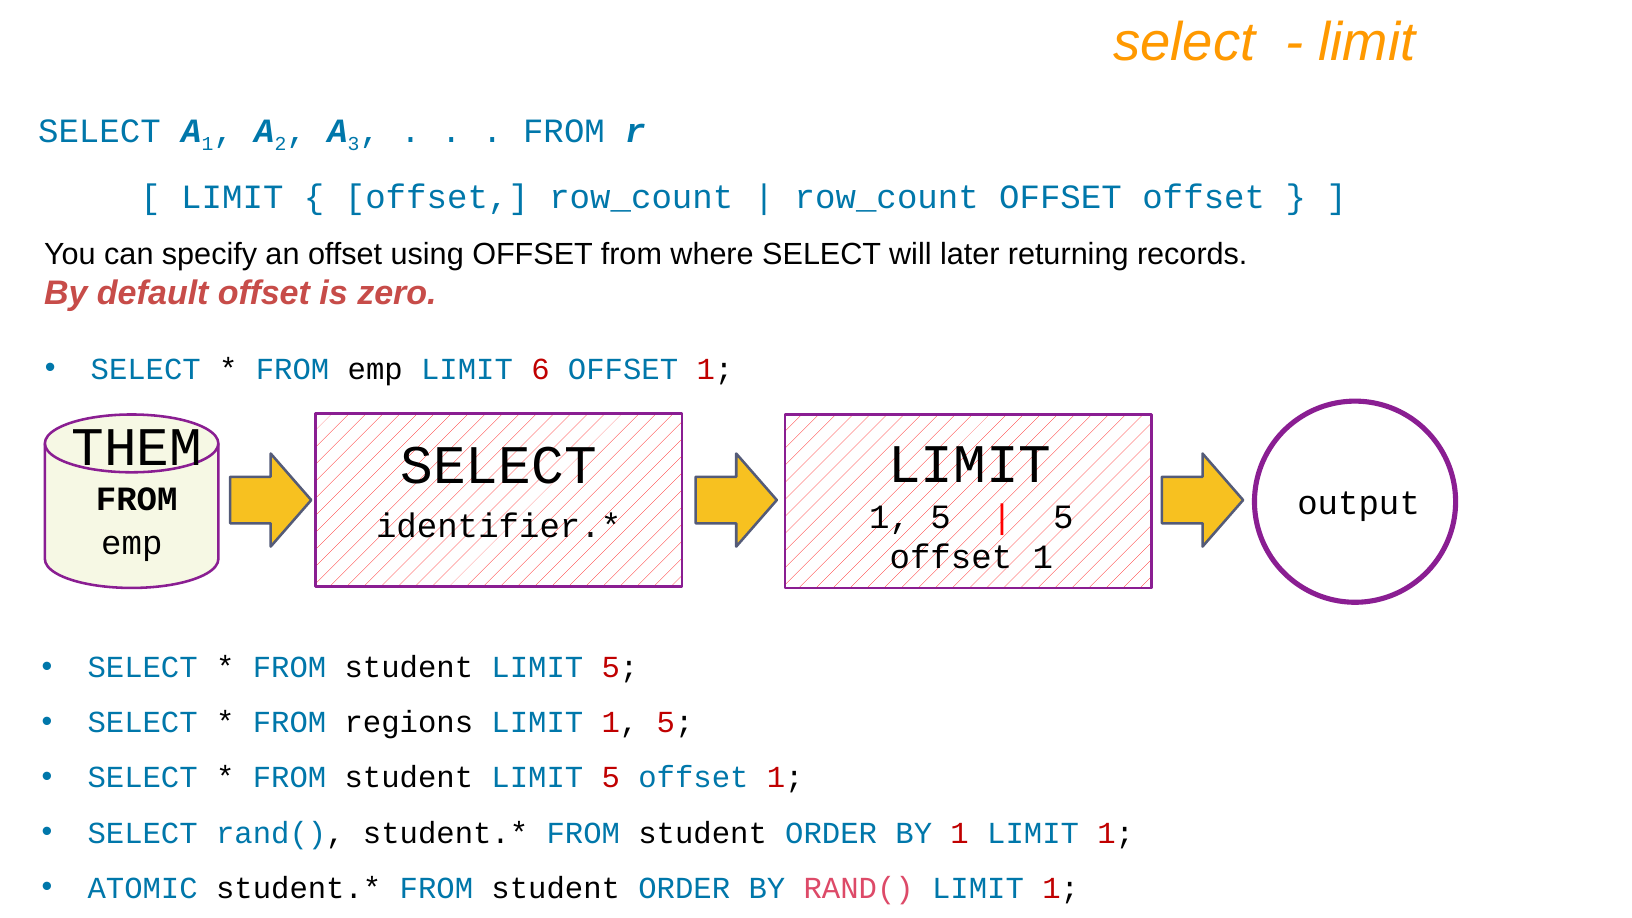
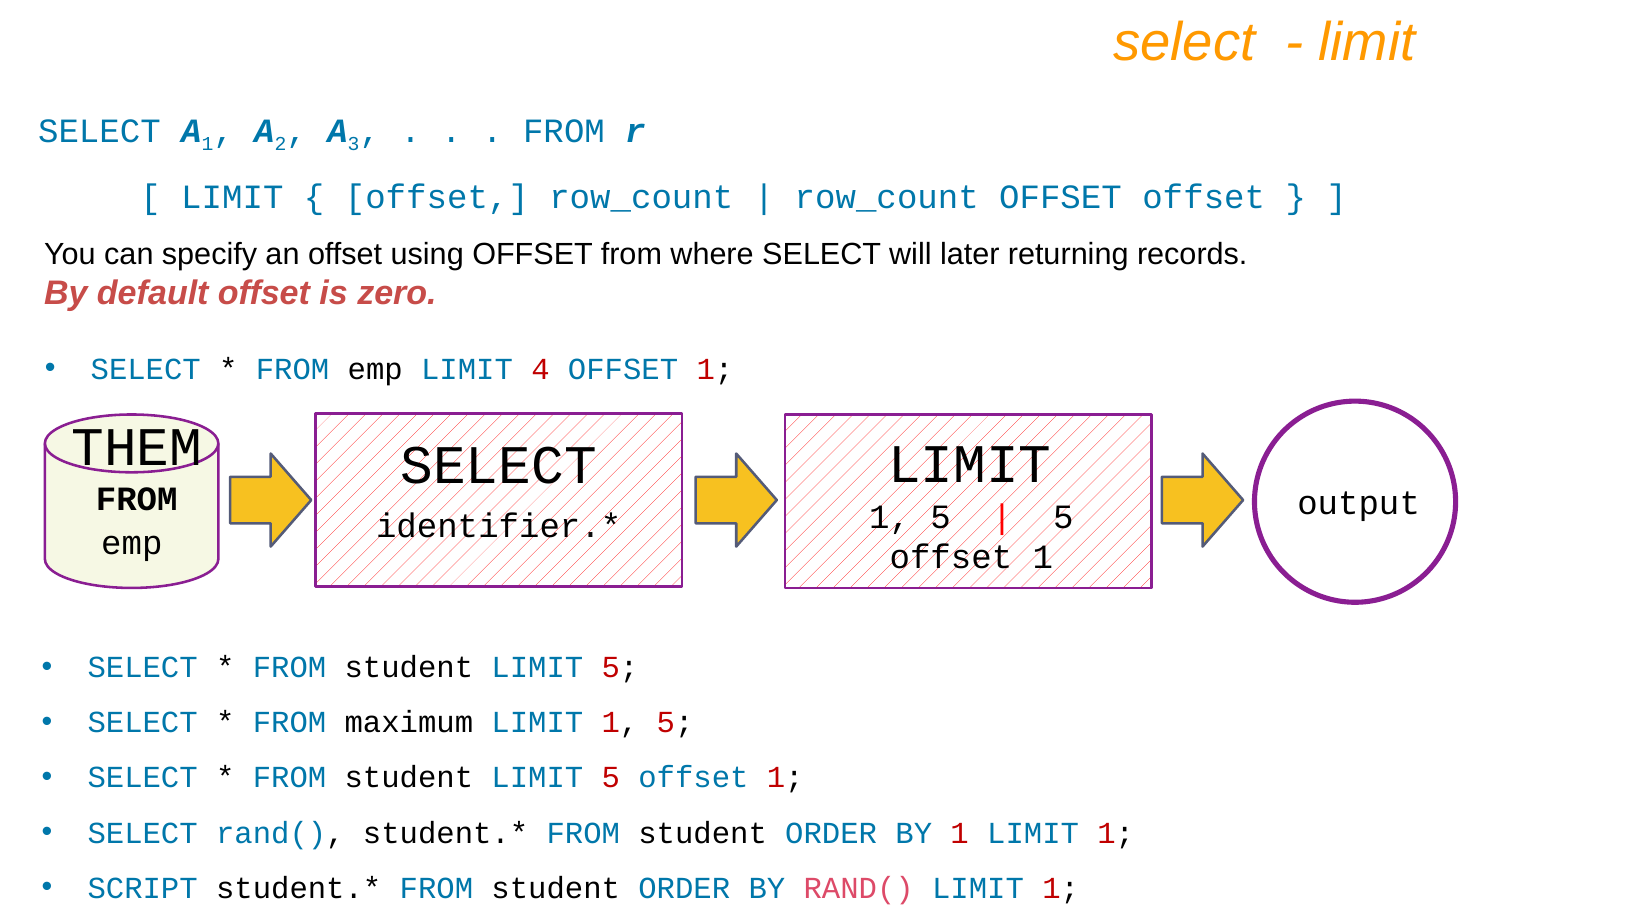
6: 6 -> 4 (540, 369)
regions: regions -> maximum (409, 723)
ATOMIC: ATOMIC -> SCRIPT (143, 888)
